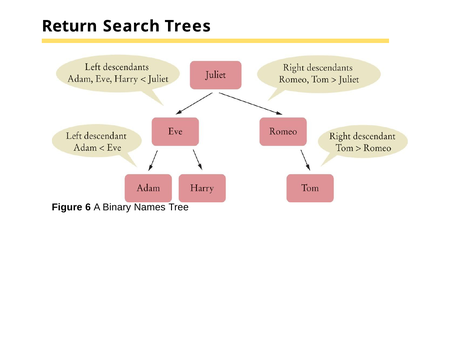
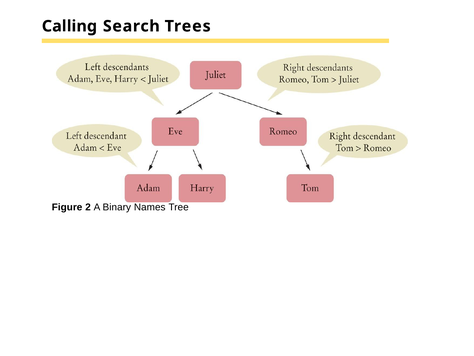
Return: Return -> Calling (69, 26)
6: 6 -> 2 (88, 207)
